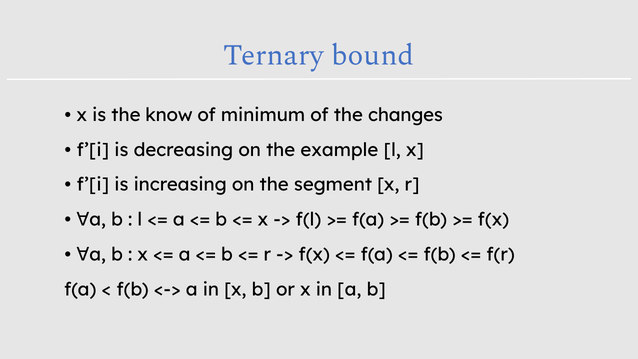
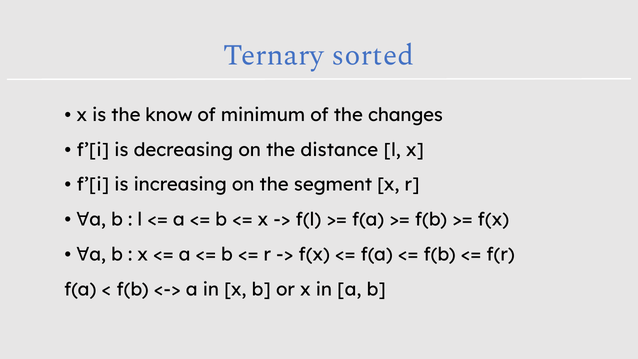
bound: bound -> sorted (373, 55)
example: example -> distance (339, 150)
